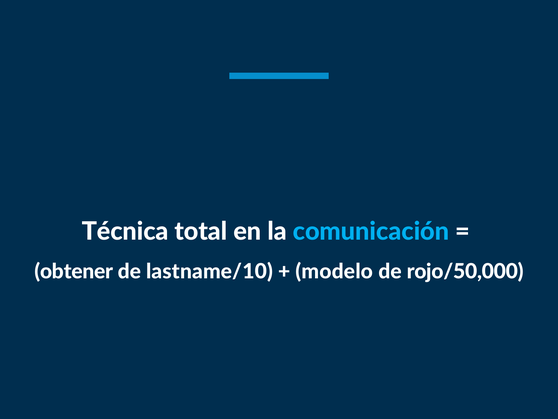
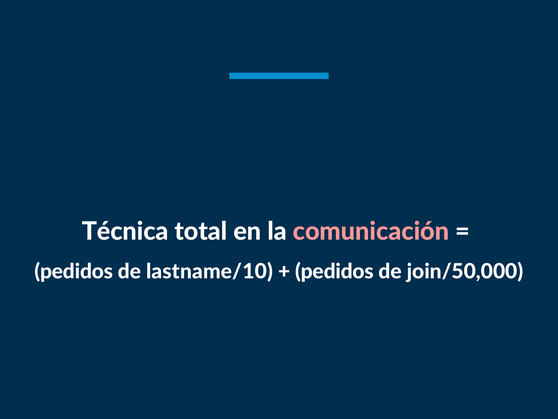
comunicación colour: light blue -> pink (371, 231)
obtener: obtener -> pedidos (74, 271)
modelo: modelo -> pedidos (335, 271)
rojo/50,000: rojo/50,000 -> join/50,000 (465, 271)
